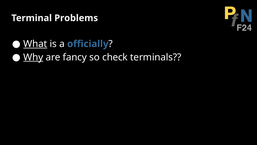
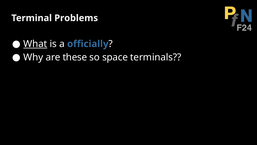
Why underline: present -> none (33, 57)
fancy: fancy -> these (75, 57)
check: check -> space (115, 57)
